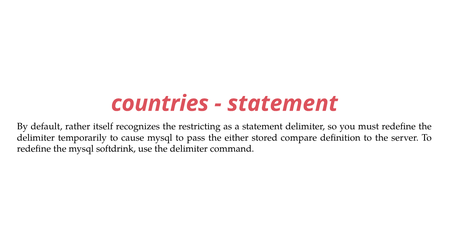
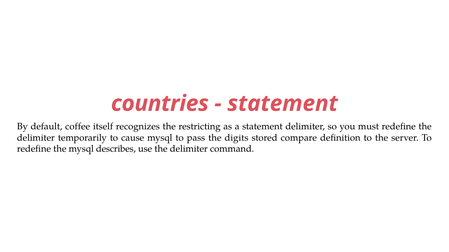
rather: rather -> coffee (78, 127)
either: either -> digits (237, 138)
softdrink: softdrink -> describes (116, 149)
